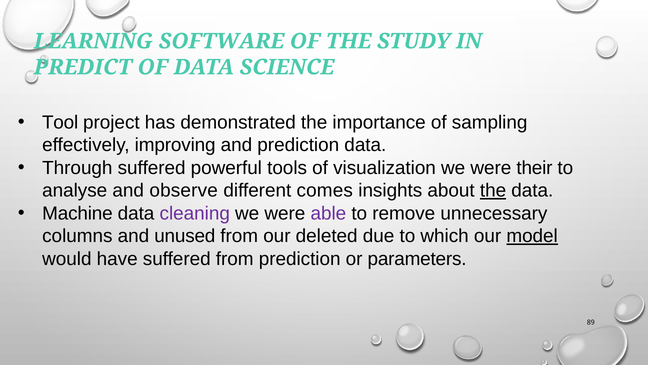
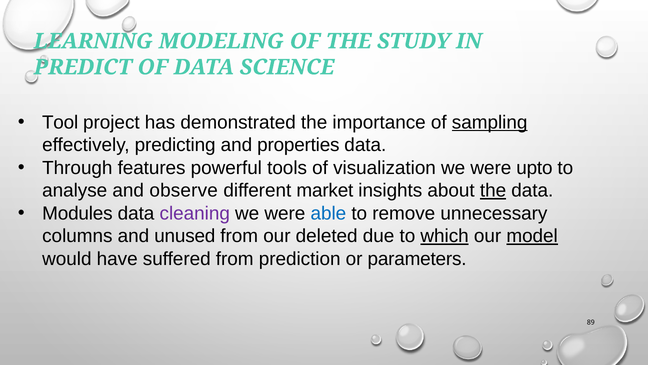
SOFTWARE: SOFTWARE -> MODELING (221, 41)
sampling underline: none -> present (490, 122)
improving: improving -> predicting (175, 145)
and prediction: prediction -> properties (298, 145)
Through suffered: suffered -> features (152, 168)
their: their -> upto (534, 168)
comes: comes -> market (325, 190)
Machine: Machine -> Modules (77, 213)
able colour: purple -> blue (328, 213)
which underline: none -> present (445, 236)
